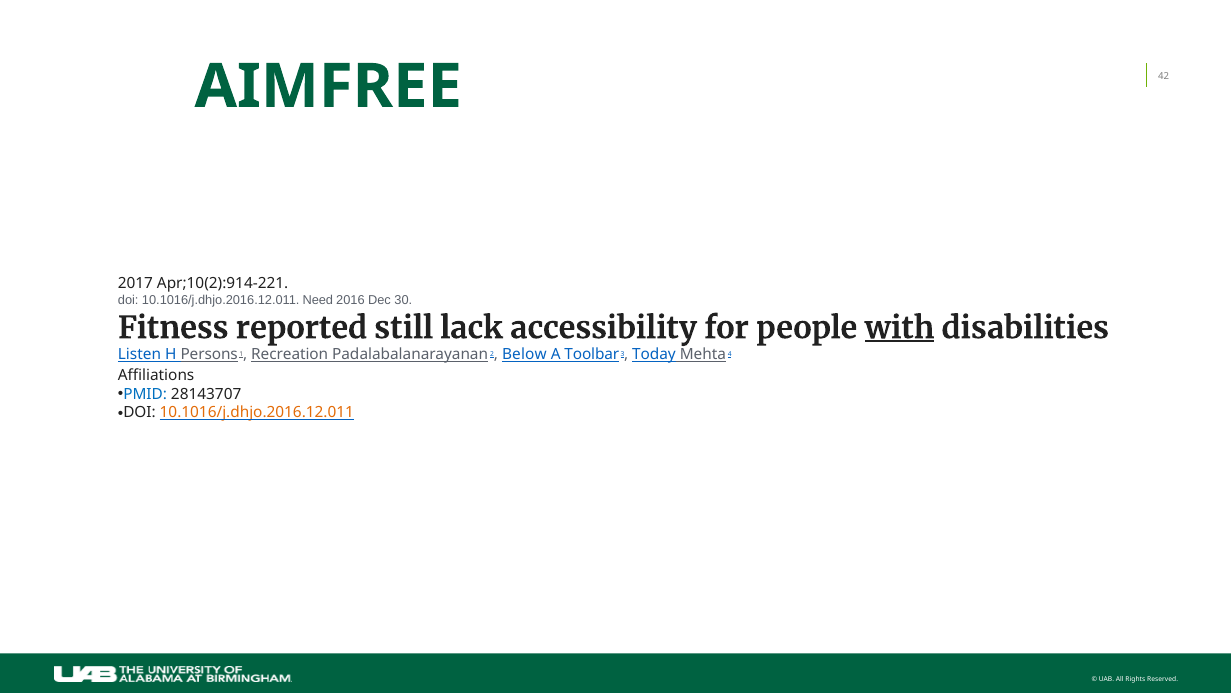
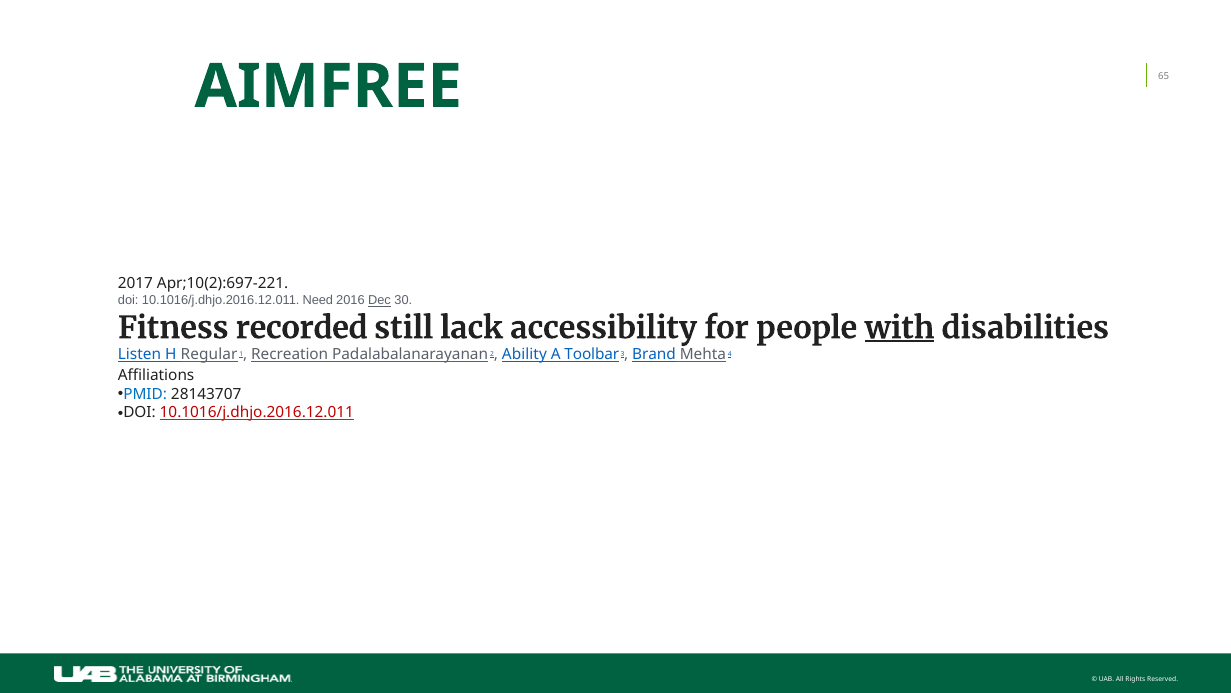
42: 42 -> 65 (1164, 76)
Apr;10(2):914-221: Apr;10(2):914-221 -> Apr;10(2):697-221 (223, 284)
Dec underline: none -> present (380, 300)
reported: reported -> recorded (302, 328)
Persons: Persons -> Regular (209, 354)
Below: Below -> Ability (524, 354)
Today: Today -> Brand (654, 354)
10.1016/j.dhjo.2016.12.011 colour: orange -> red (257, 412)
